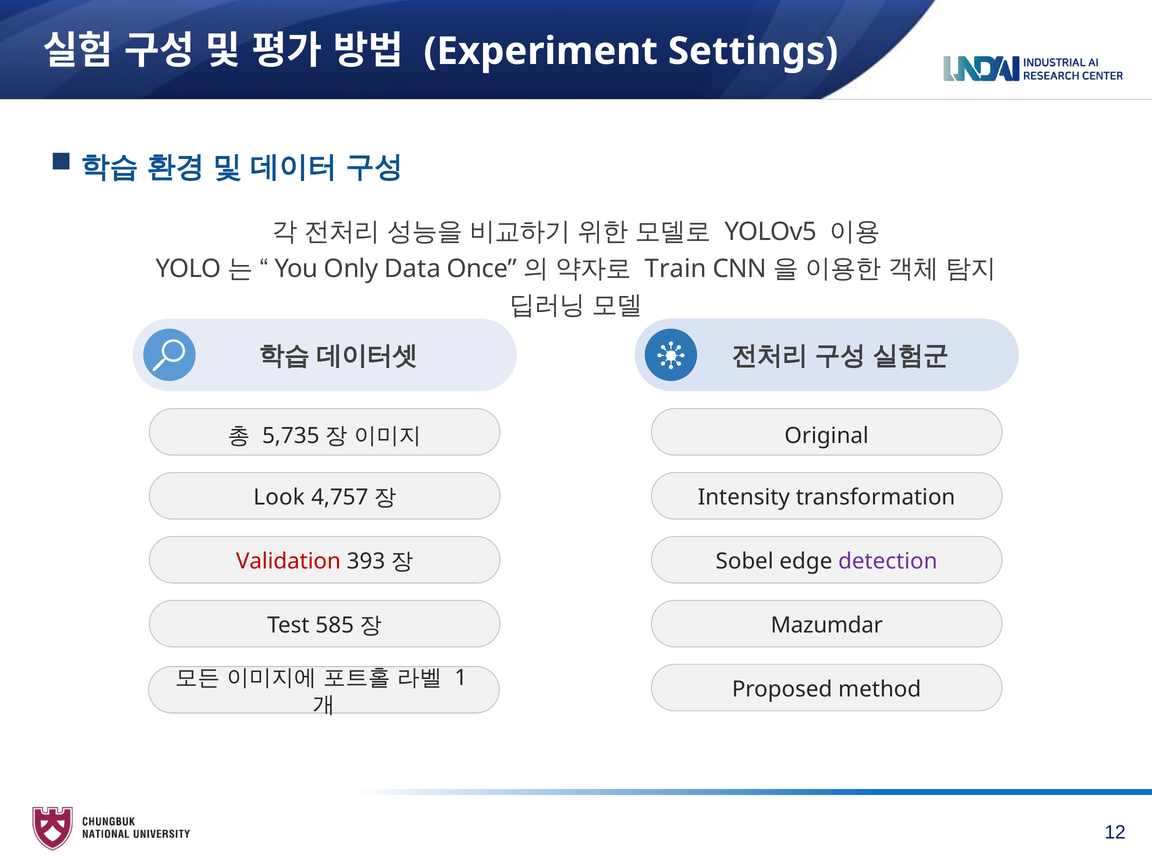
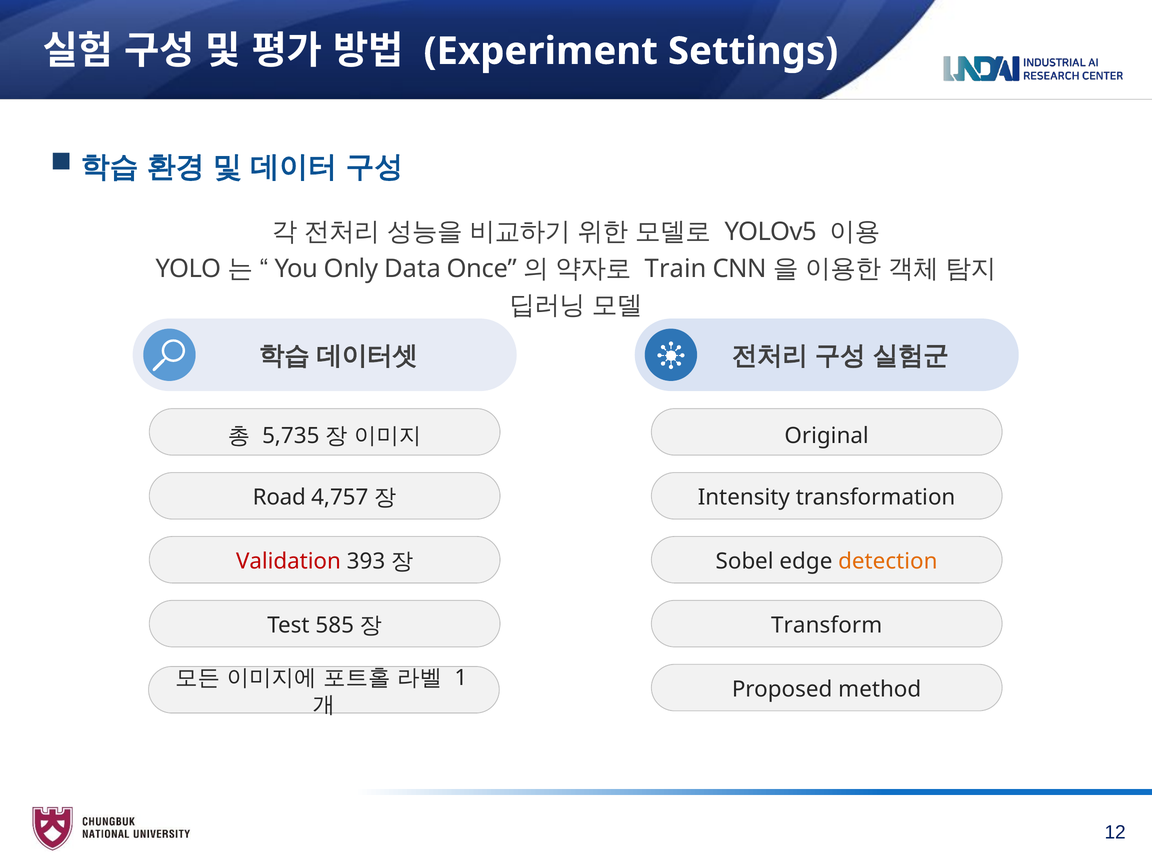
Look: Look -> Road (279, 497)
detection colour: purple -> orange (888, 561)
Mazumdar: Mazumdar -> Transform (827, 625)
